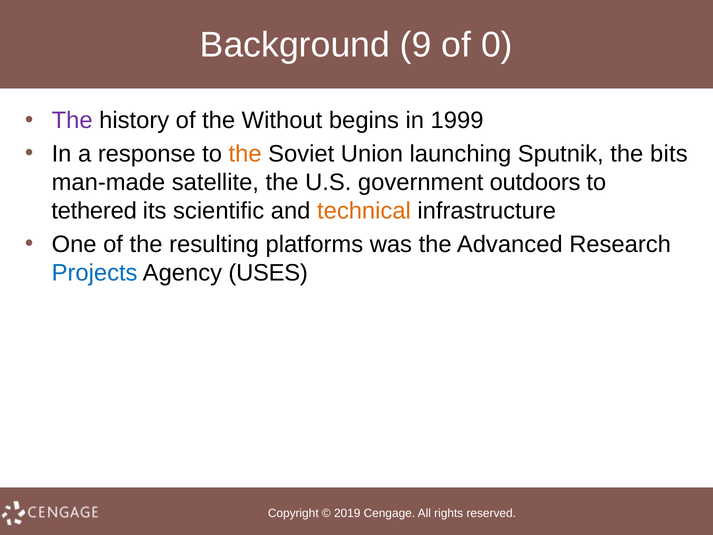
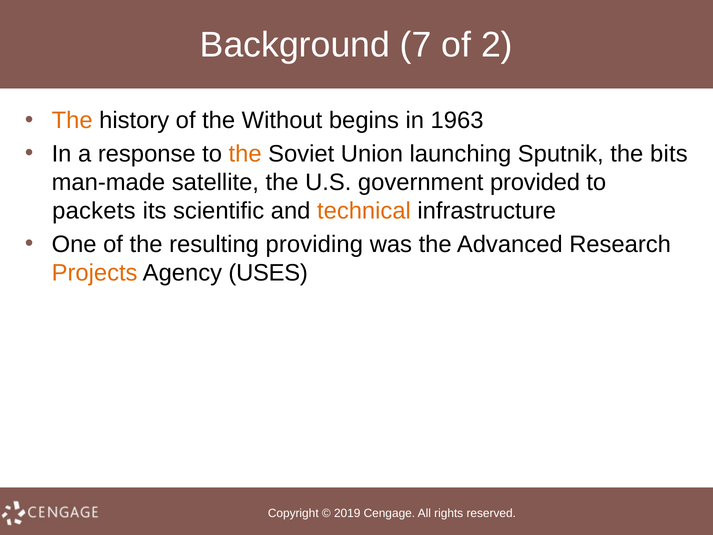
9: 9 -> 7 (416, 45)
0: 0 -> 2 (497, 45)
The colour: purple -> orange (72, 120)
1999: 1999 -> 1963 (457, 120)
outdoors: outdoors -> provided (535, 182)
tethered: tethered -> packets (94, 211)
platforms: platforms -> providing (314, 244)
Projects colour: blue -> orange (95, 273)
